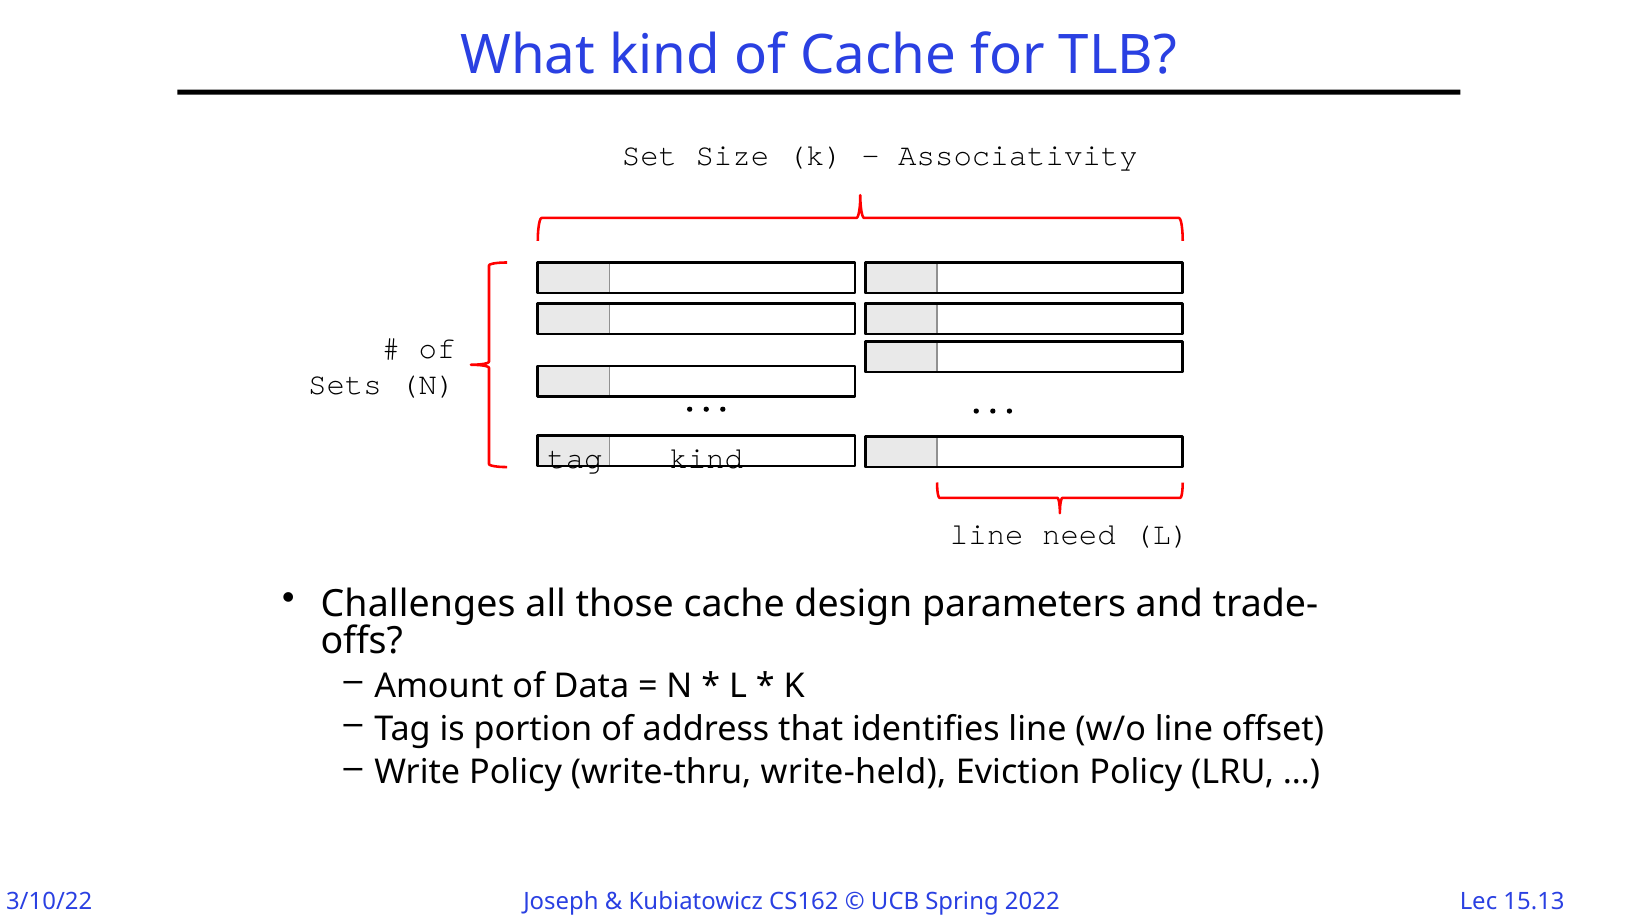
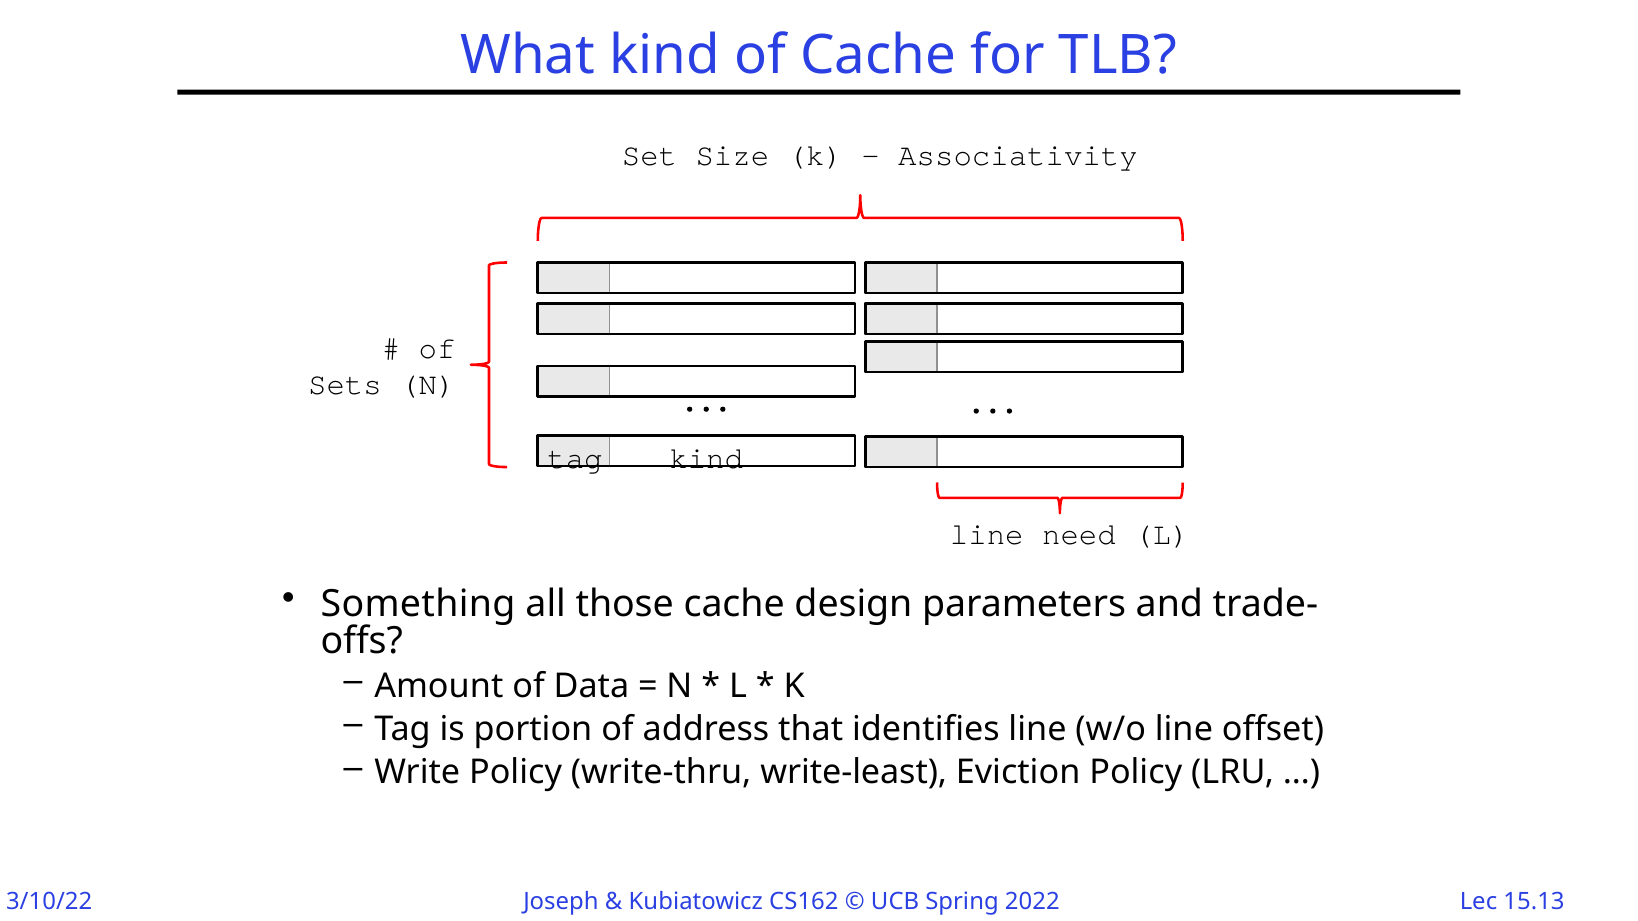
Challenges: Challenges -> Something (418, 605)
write-held: write-held -> write-least (854, 773)
